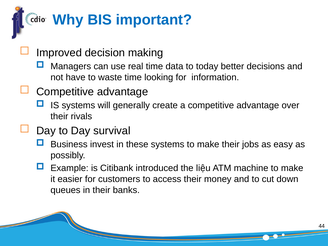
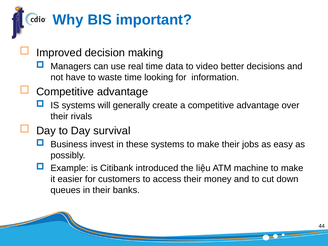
today: today -> video (207, 66)
